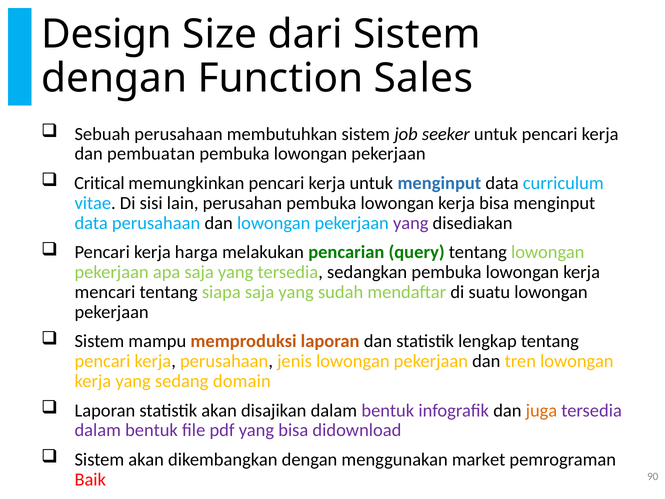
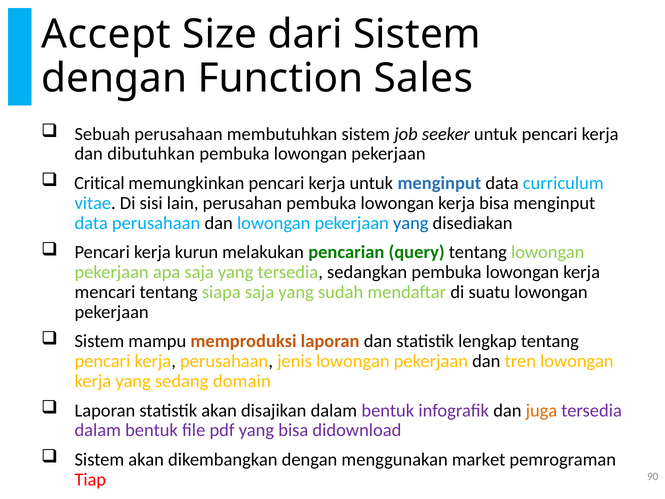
Design: Design -> Accept (106, 34)
pembuatan: pembuatan -> dibutuhkan (151, 154)
yang colour: purple -> blue (411, 223)
harga: harga -> kurun (197, 252)
Baik: Baik -> Tiap (90, 479)
